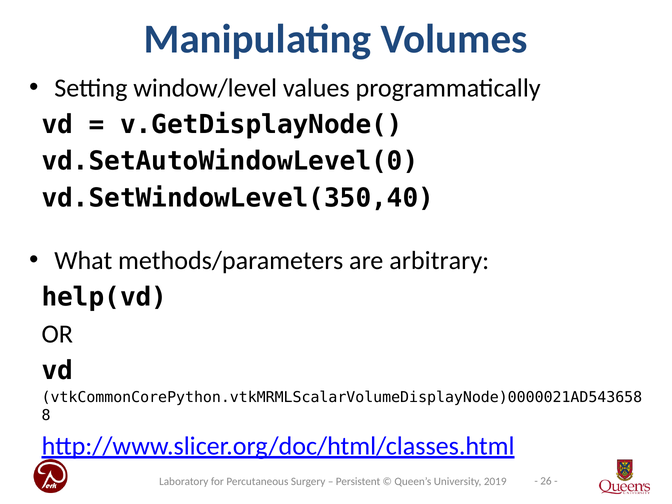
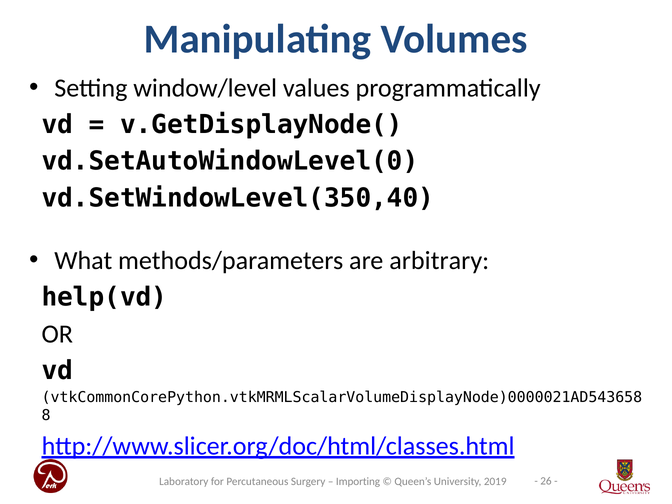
Persistent: Persistent -> Importing (358, 481)
